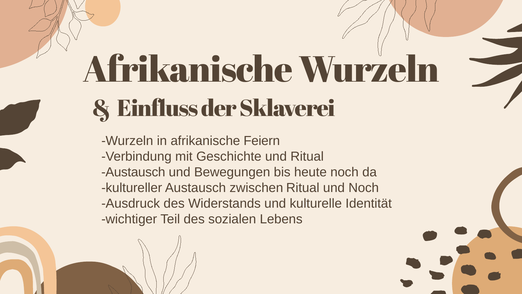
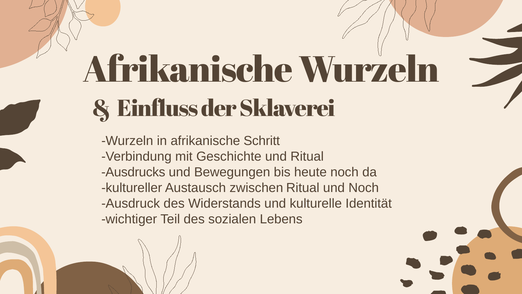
Feiern: Feiern -> Schritt (262, 141)
Austausch: Austausch -> Ausdrucks (133, 172)
